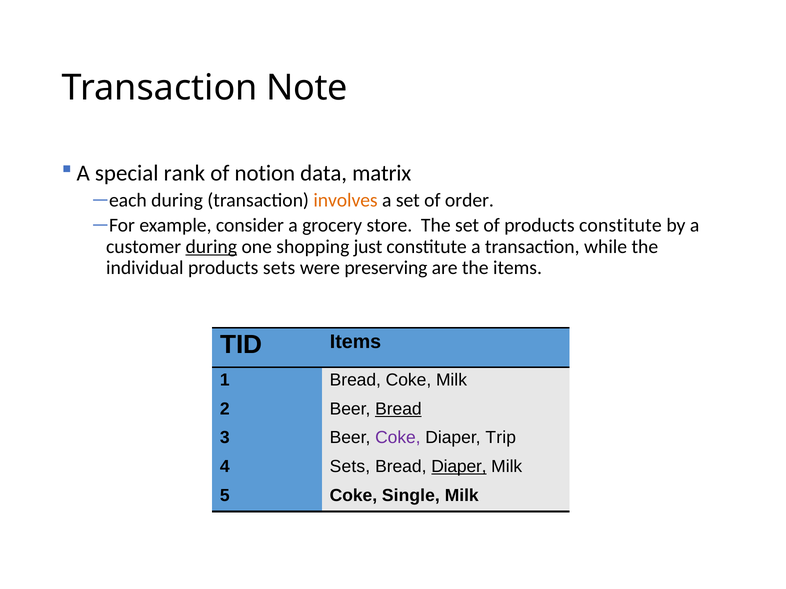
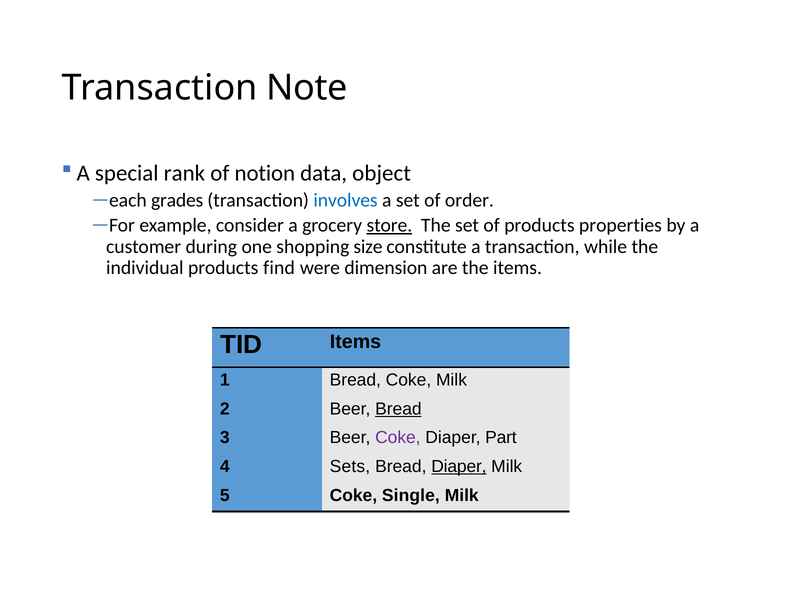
matrix: matrix -> object (382, 173)
during: during -> grades (177, 200)
involves colour: orange -> blue (346, 200)
store underline: none -> present (389, 226)
products constitute: constitute -> properties (620, 226)
during underline: present -> none (211, 247)
just: just -> size (368, 247)
products sets: sets -> find (279, 268)
preserving: preserving -> dimension (386, 268)
Trip: Trip -> Part (501, 438)
